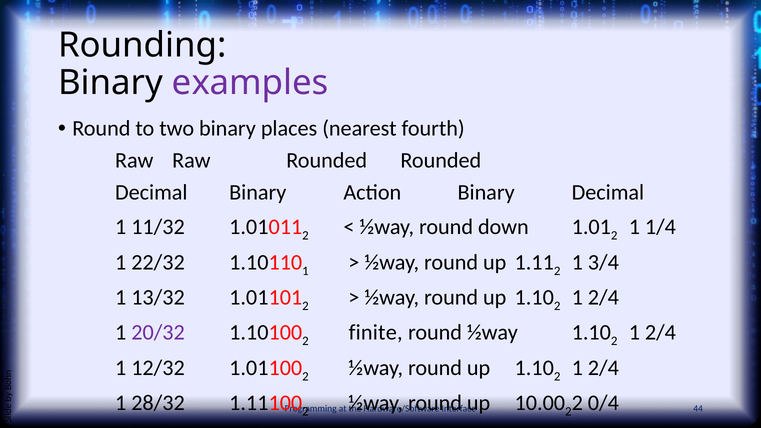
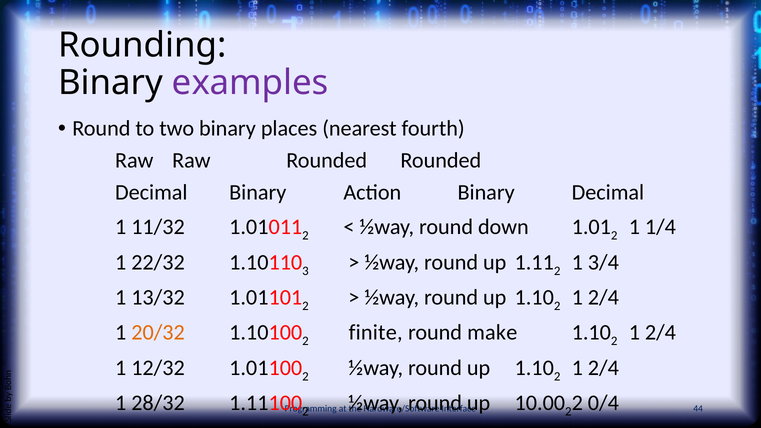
1: 1 -> 3 (305, 271)
20/32 colour: purple -> orange (158, 333)
round ½way: ½way -> make (492, 333)
